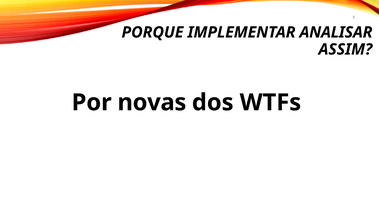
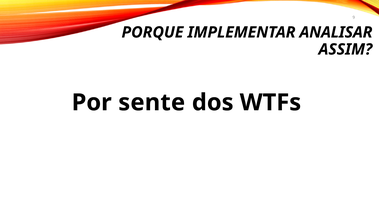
novas: novas -> sente (152, 103)
